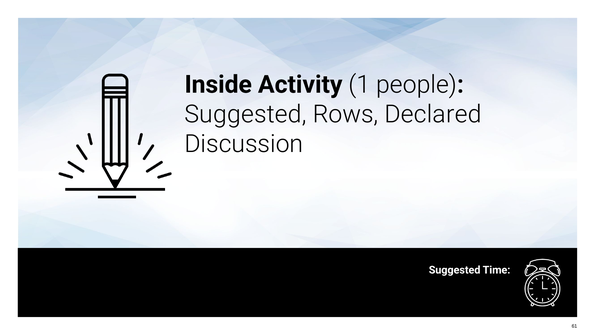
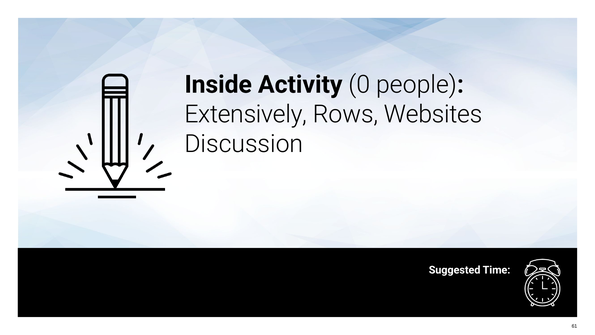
1: 1 -> 0 (359, 84)
Suggested: Suggested -> Extensively (246, 114)
Declared: Declared -> Websites (433, 114)
